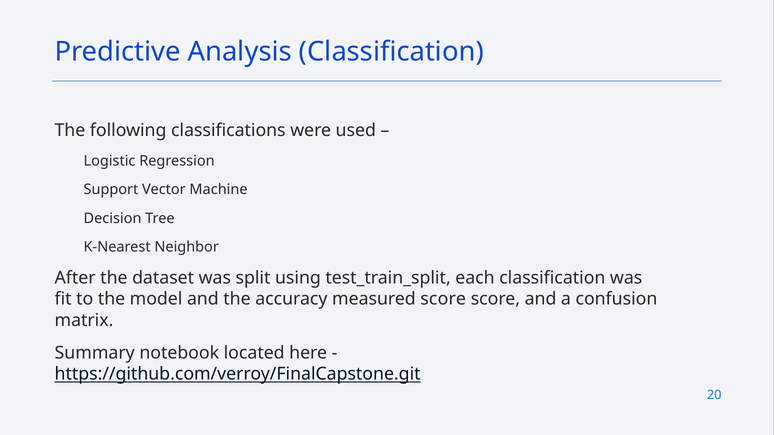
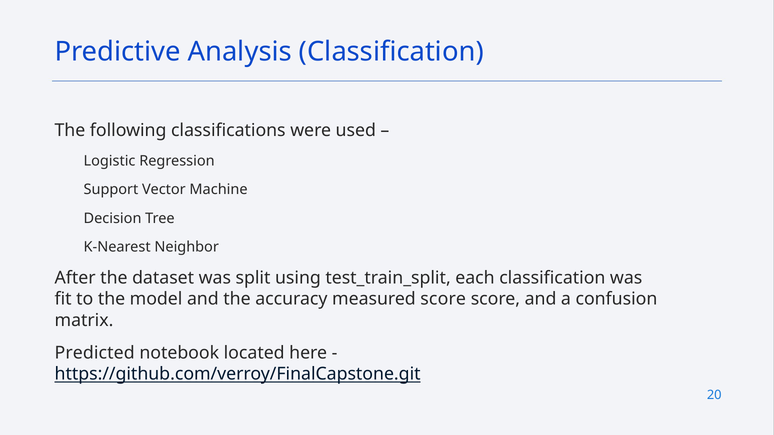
Summary: Summary -> Predicted (95, 353)
